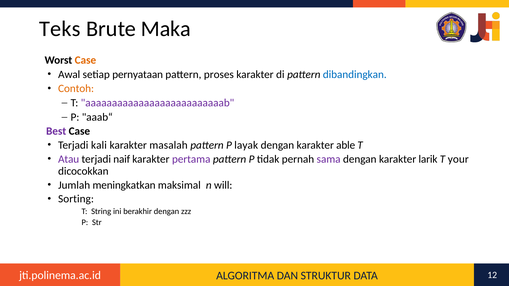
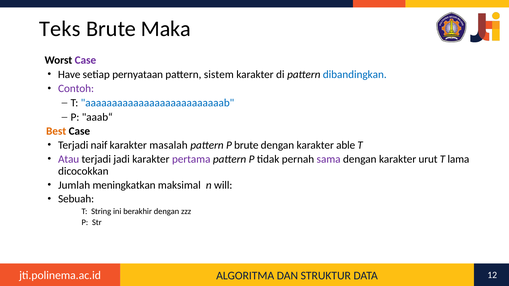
Case colour: orange -> purple (85, 60)
Awal: Awal -> Have (69, 74)
proses: proses -> sistem (219, 74)
Contoh colour: orange -> purple (76, 89)
aaaaaaaaaaaaaaaaaaaaaaaaaab colour: purple -> blue (157, 103)
Best colour: purple -> orange (56, 131)
kali: kali -> naif (99, 145)
P layak: layak -> brute (246, 145)
naif: naif -> jadi (122, 159)
larik: larik -> urut (428, 159)
your: your -> lama (458, 159)
Sorting: Sorting -> Sebuah (76, 199)
